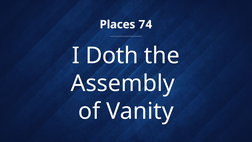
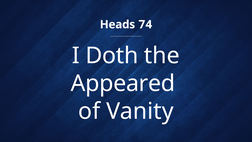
Places: Places -> Heads (117, 24)
Assembly: Assembly -> Appeared (123, 83)
